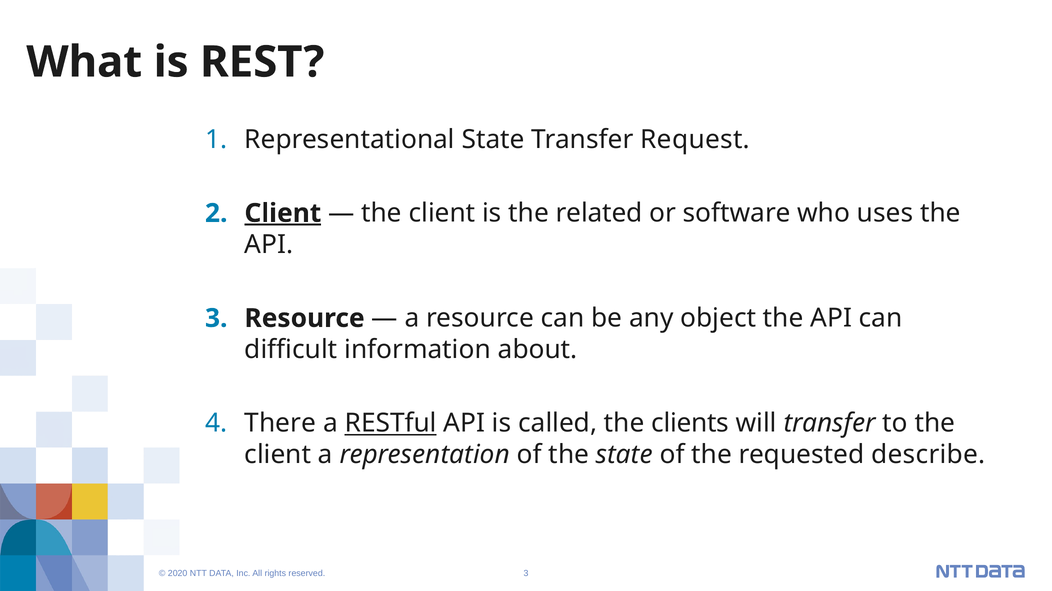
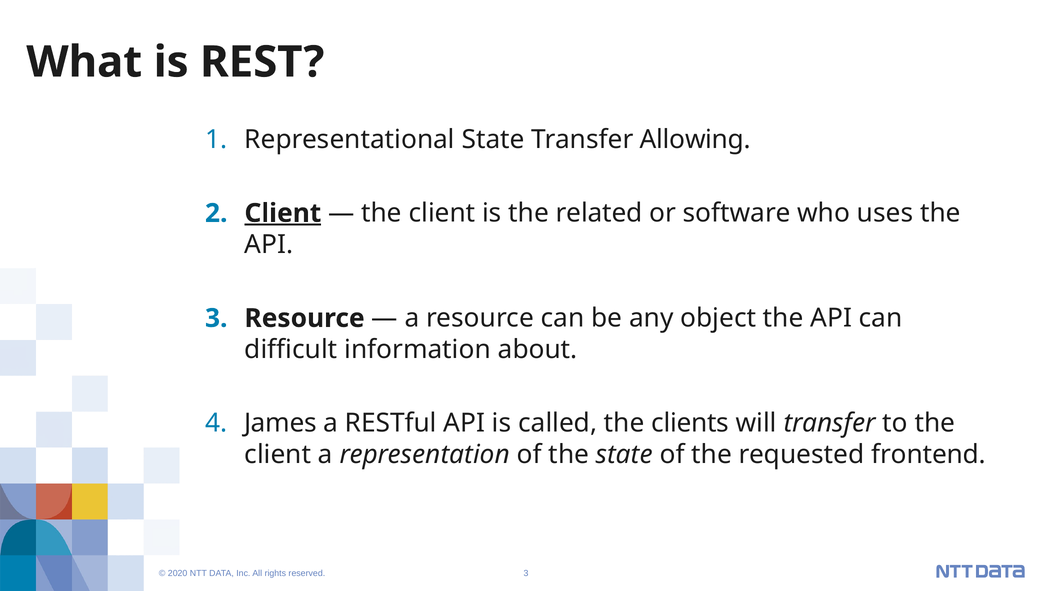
Request: Request -> Allowing (695, 140)
There: There -> James (280, 424)
RESTful underline: present -> none (391, 424)
describe: describe -> frontend (929, 455)
